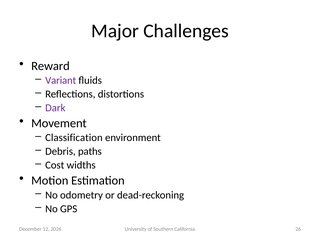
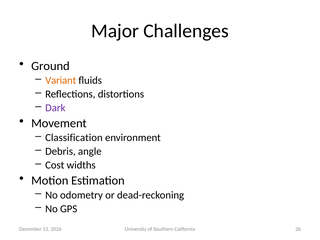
Reward: Reward -> Ground (50, 66)
Variant colour: purple -> orange (61, 80)
paths: paths -> angle (90, 151)
